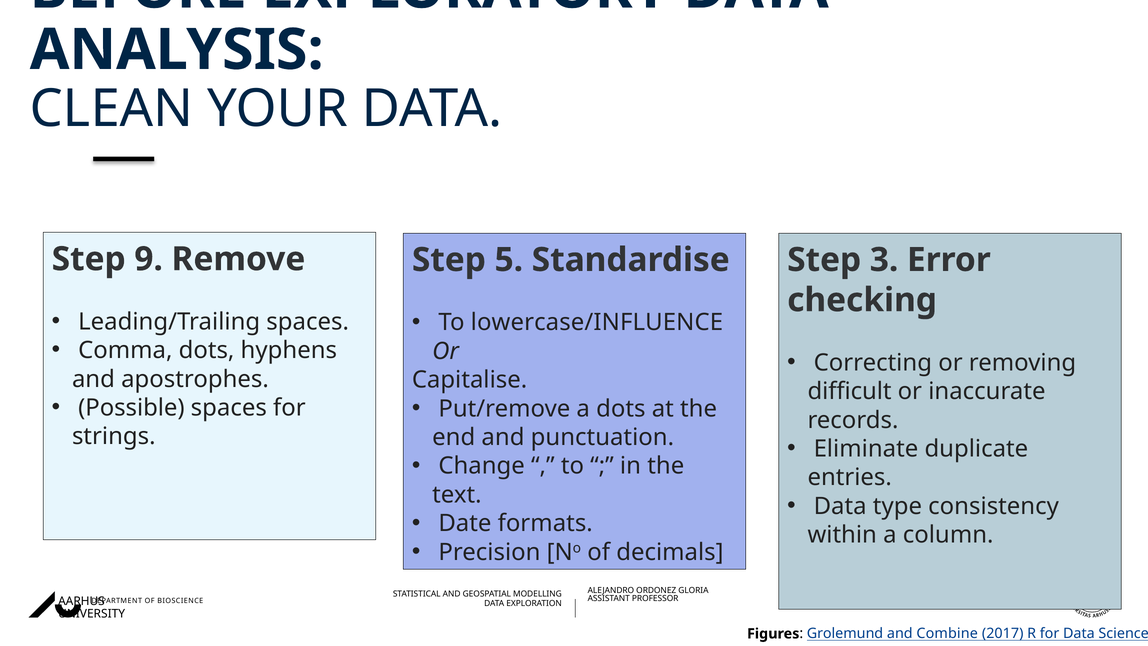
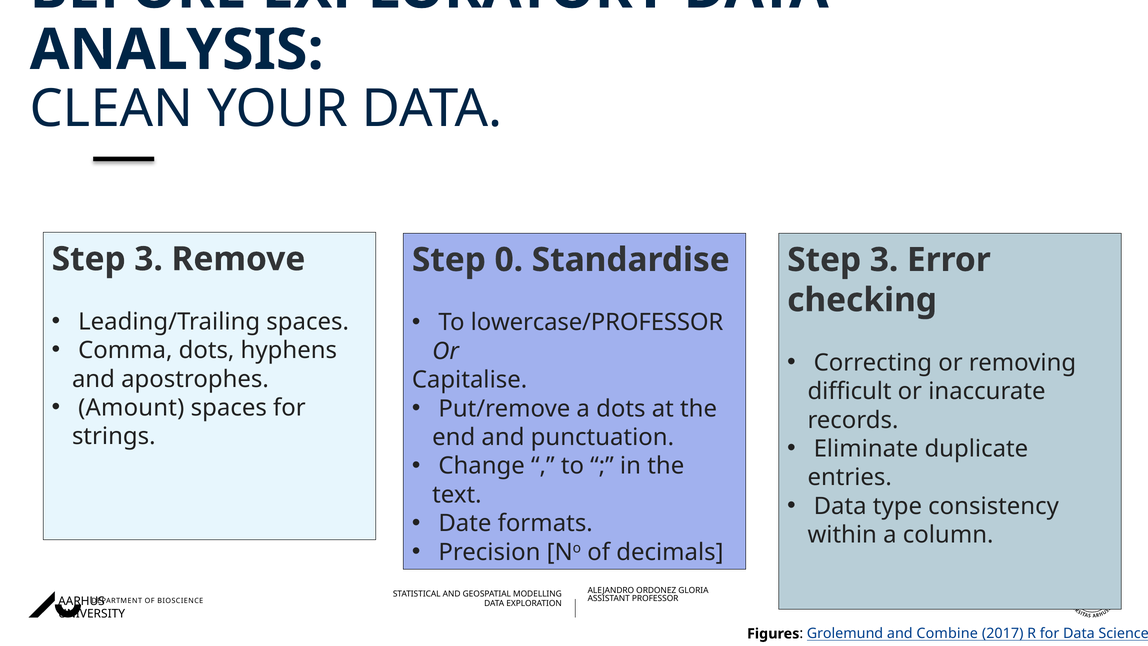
9: 9 -> 3 (149, 259)
5: 5 -> 0 (509, 260)
lowercase/INFLUENCE: lowercase/INFLUENCE -> lowercase/PROFESSOR (597, 322)
Possible: Possible -> Amount (131, 408)
